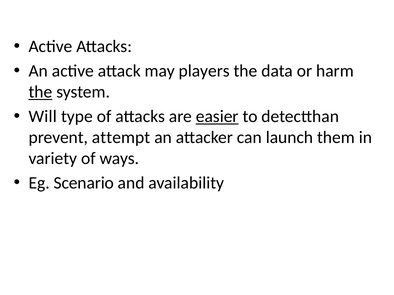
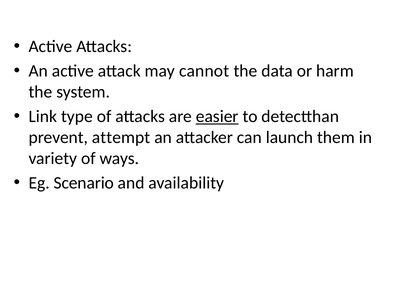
players: players -> cannot (204, 71)
the underline: present -> none (40, 92)
Will: Will -> Link (43, 117)
